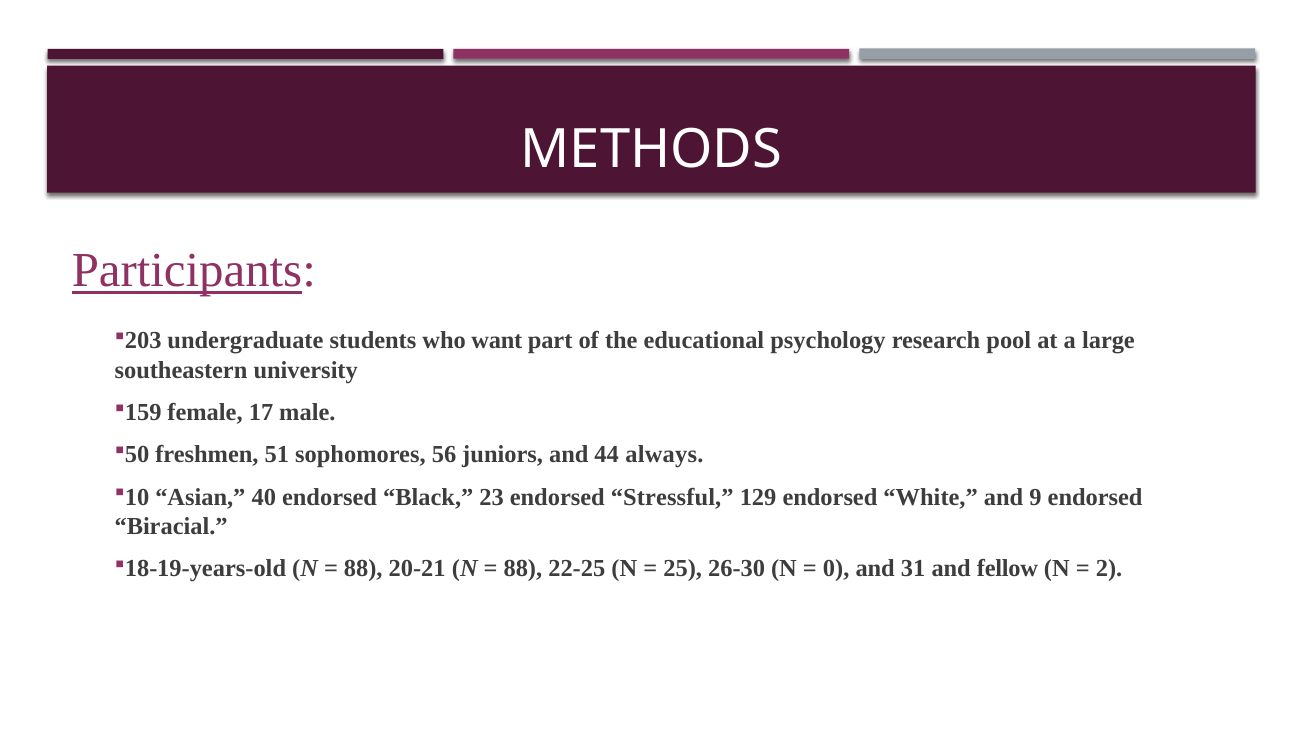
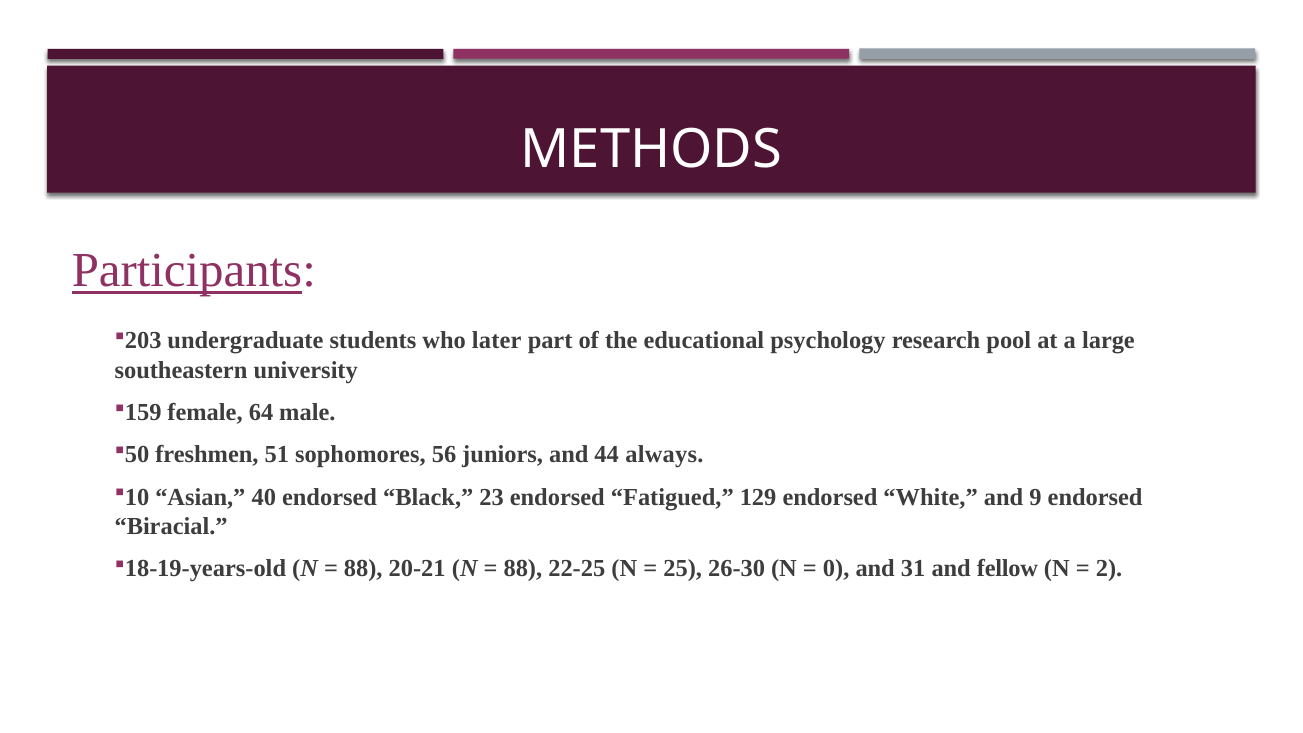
want: want -> later (497, 341)
17: 17 -> 64 (261, 412)
Stressful: Stressful -> Fatigued (672, 497)
